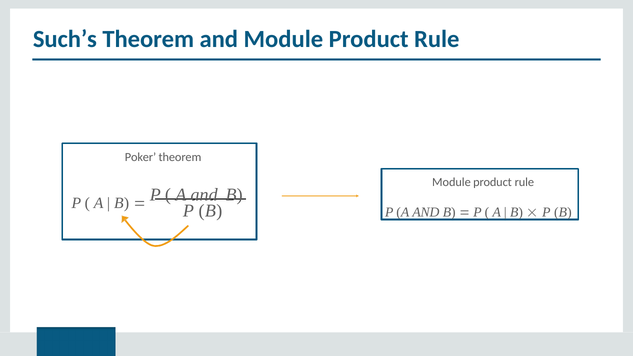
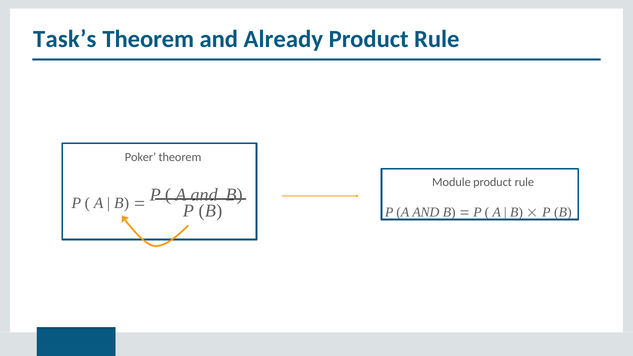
Such’s: Such’s -> Task’s (65, 39)
and Module: Module -> Already (283, 39)
